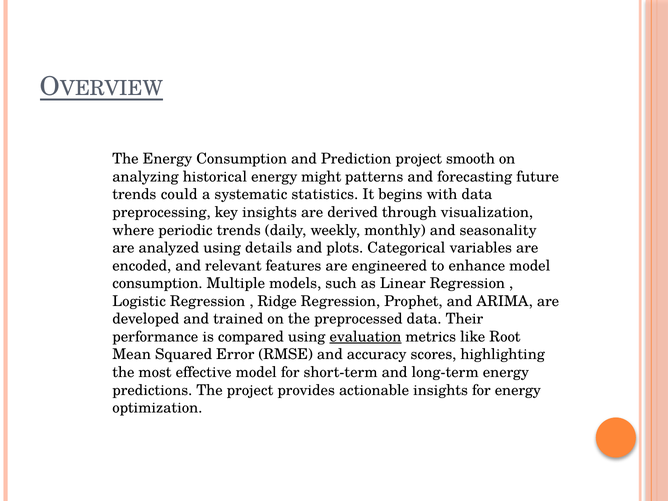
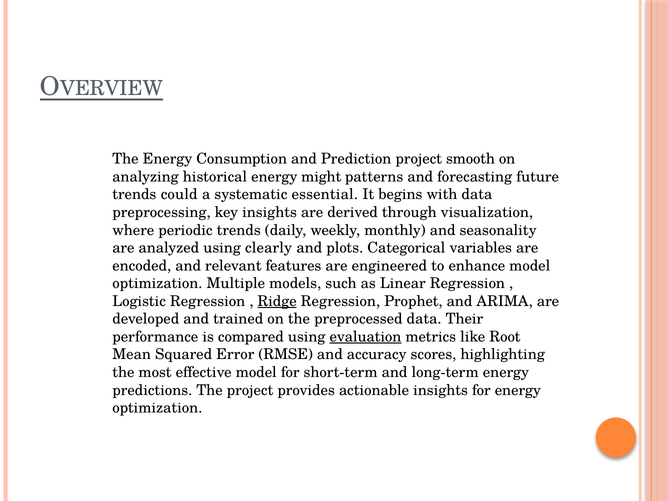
statistics: statistics -> essential (325, 195)
details: details -> clearly (269, 248)
consumption: consumption -> optimization (157, 283)
Ridge underline: none -> present (277, 301)
